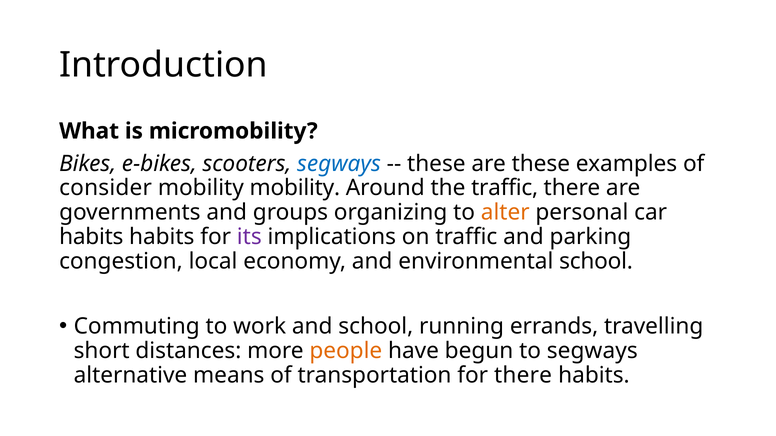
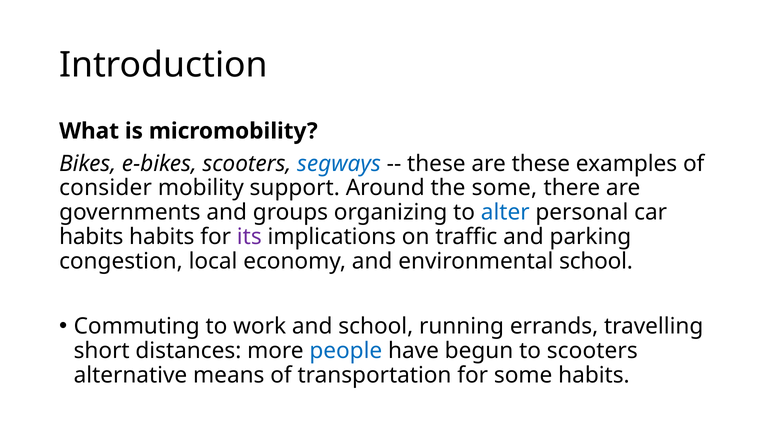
mobility mobility: mobility -> support (295, 188)
the traffic: traffic -> some (504, 188)
alter colour: orange -> blue (505, 213)
people colour: orange -> blue (346, 351)
to segways: segways -> scooters (592, 351)
for there: there -> some (523, 376)
